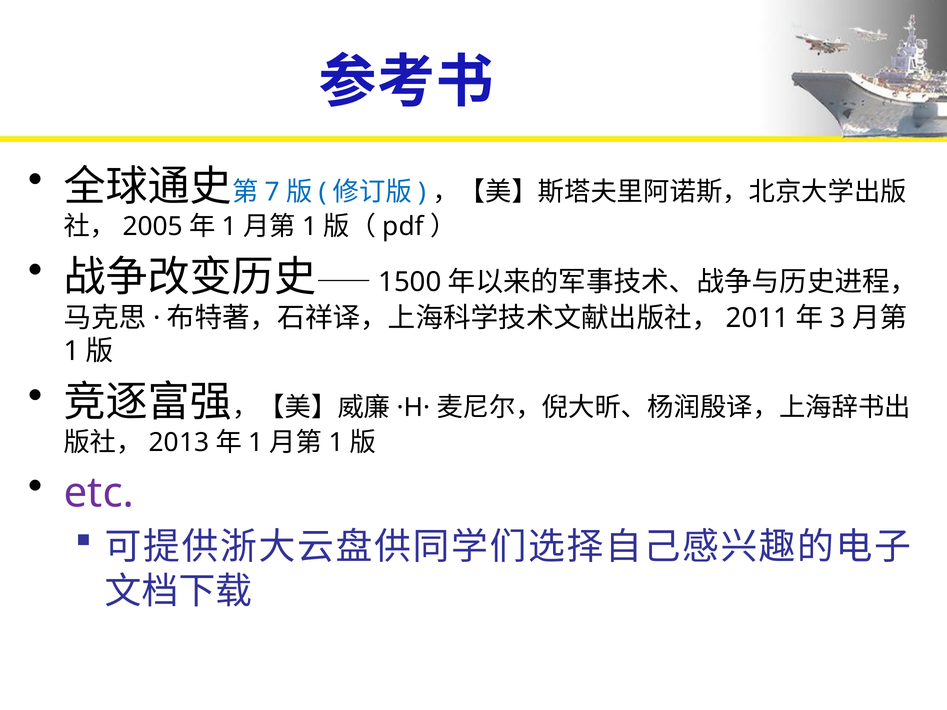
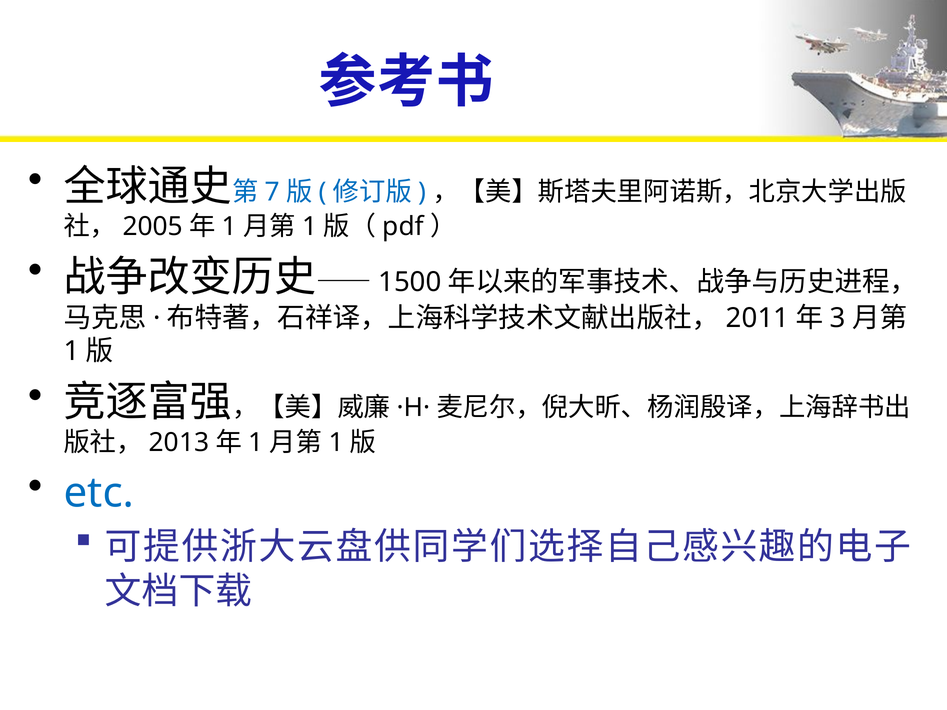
etc colour: purple -> blue (99, 493)
